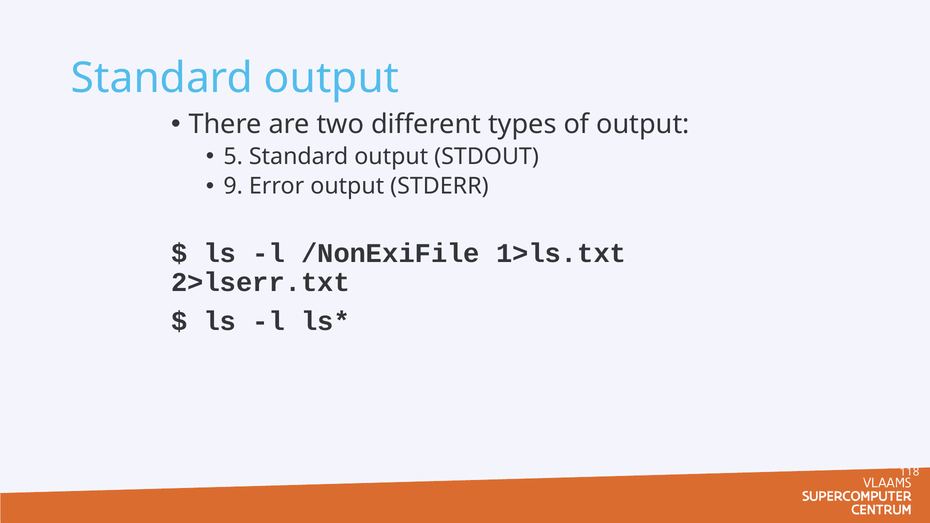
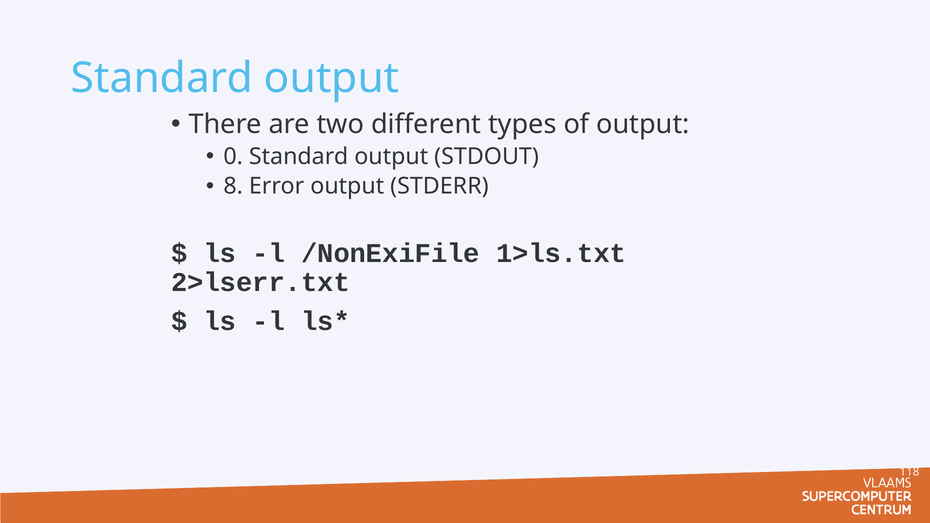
5: 5 -> 0 (233, 156)
9: 9 -> 8 (233, 186)
